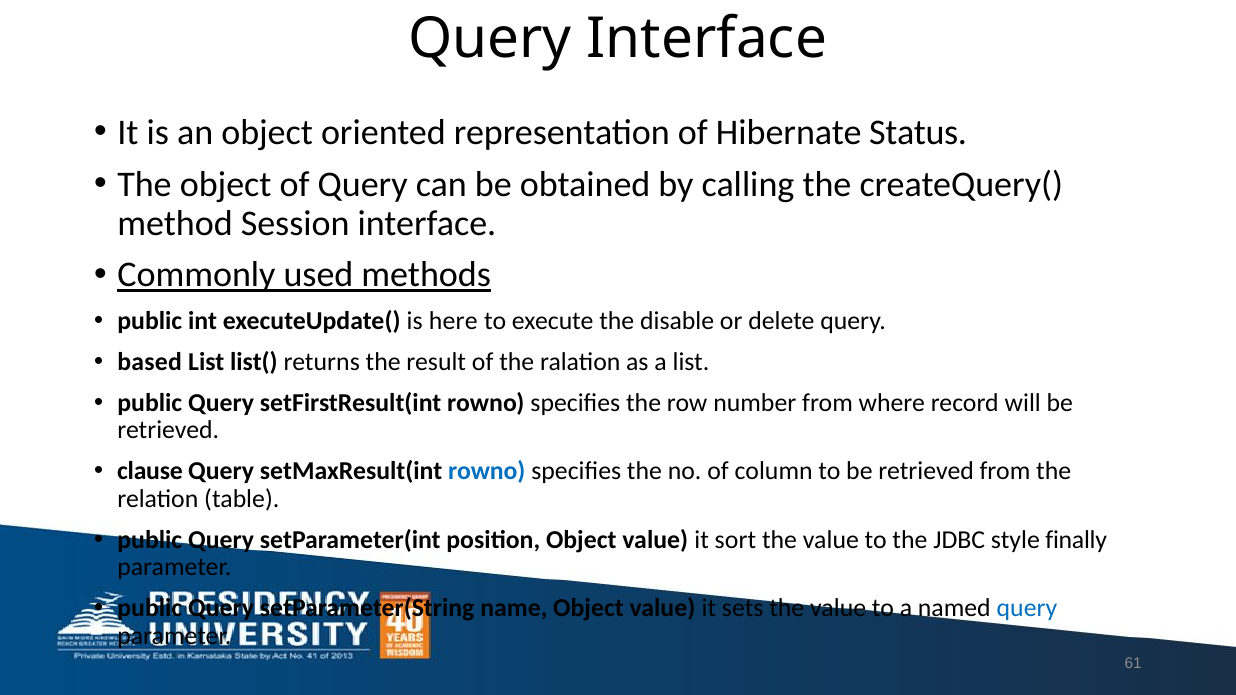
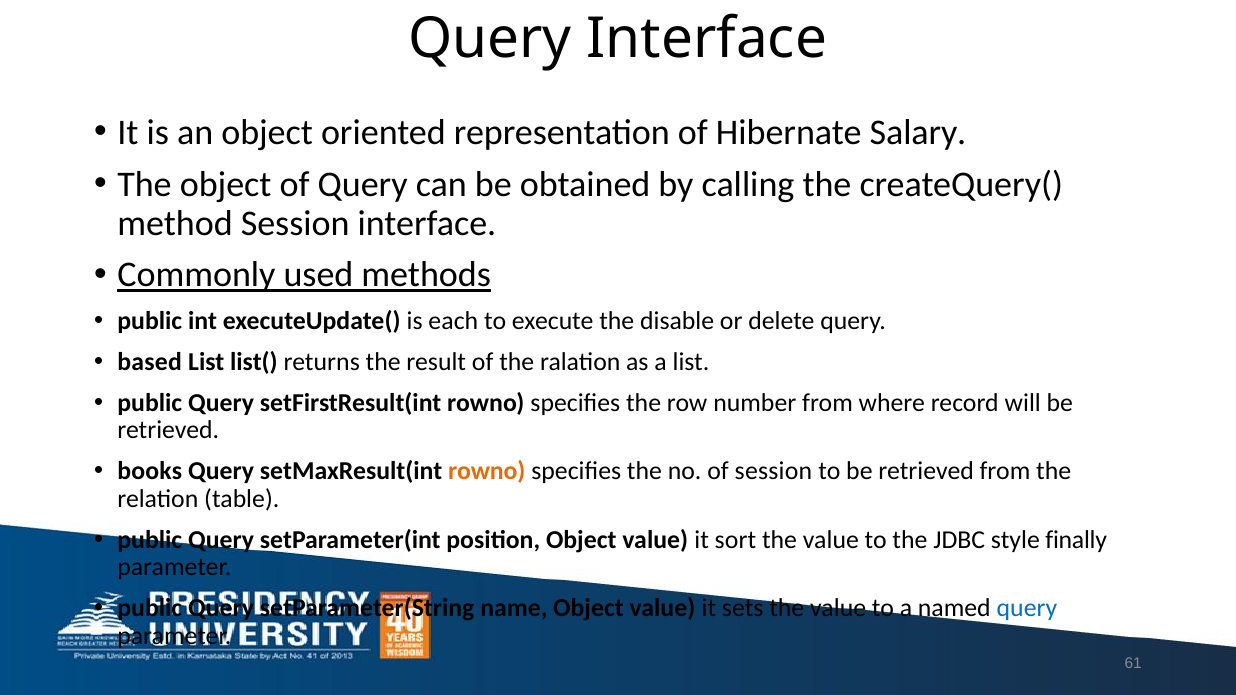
Status: Status -> Salary (918, 133)
here: here -> each (453, 321)
clause: clause -> books (150, 471)
rowno colour: blue -> orange (487, 471)
of column: column -> session (773, 471)
